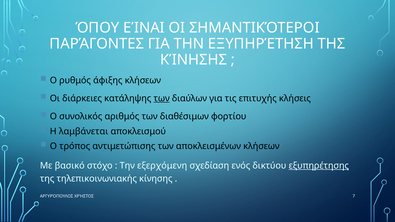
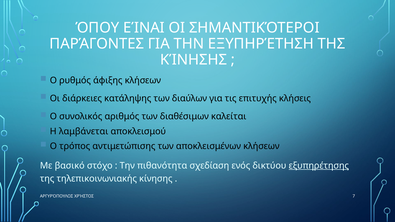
των underline: present -> none (162, 98)
φορτίου: φορτίου -> καλείται (229, 117)
εξερχόμενη: εξερχόμενη -> πιθανότητα (162, 166)
